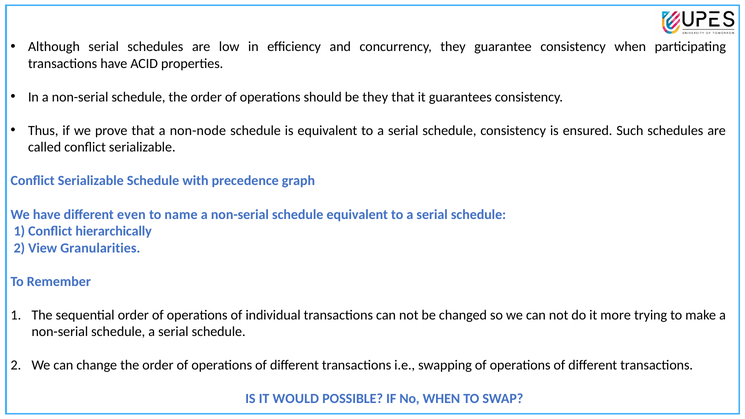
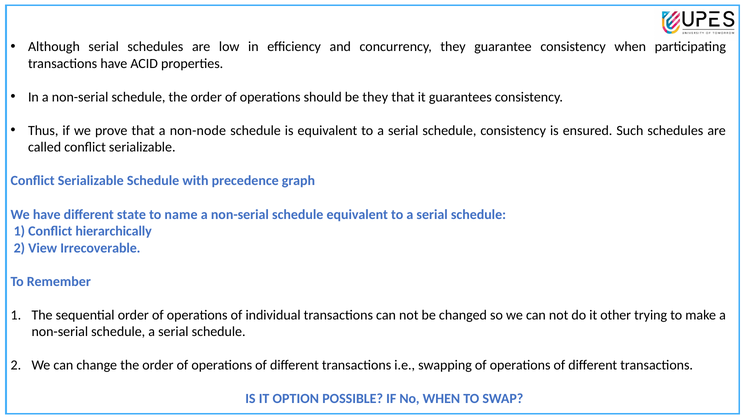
even: even -> state (131, 214)
Granularities: Granularities -> Irrecoverable (100, 248)
more: more -> other (616, 315)
WOULD: WOULD -> OPTION (296, 399)
